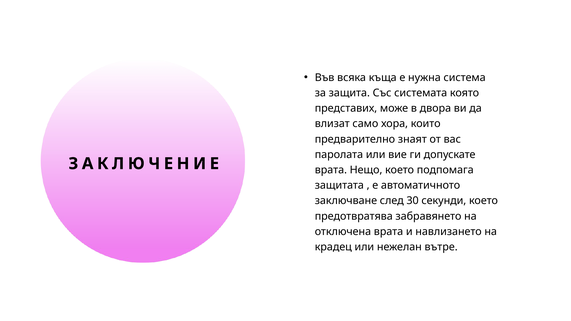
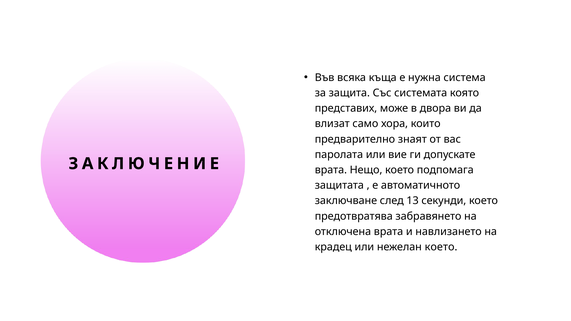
30: 30 -> 13 (413, 201)
нежелан вътре: вътре -> което (441, 247)
